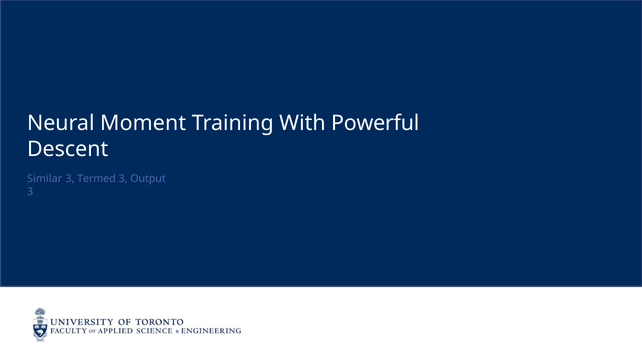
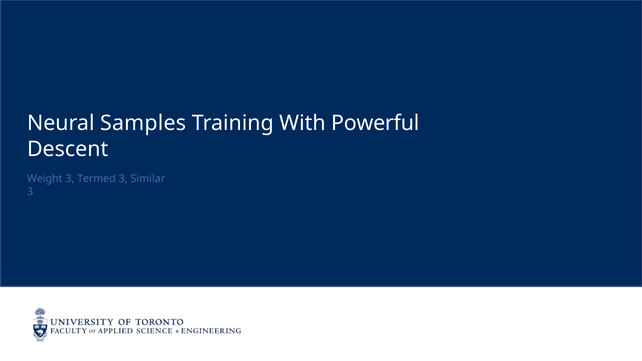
Moment: Moment -> Samples (143, 123)
Similar: Similar -> Weight (45, 179)
Output: Output -> Similar (148, 179)
